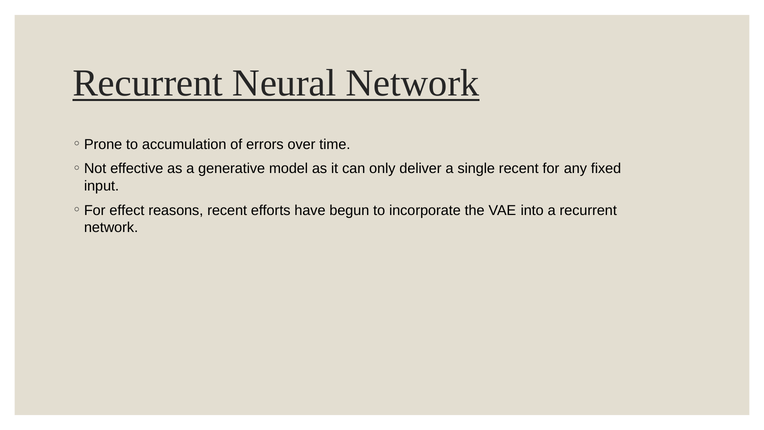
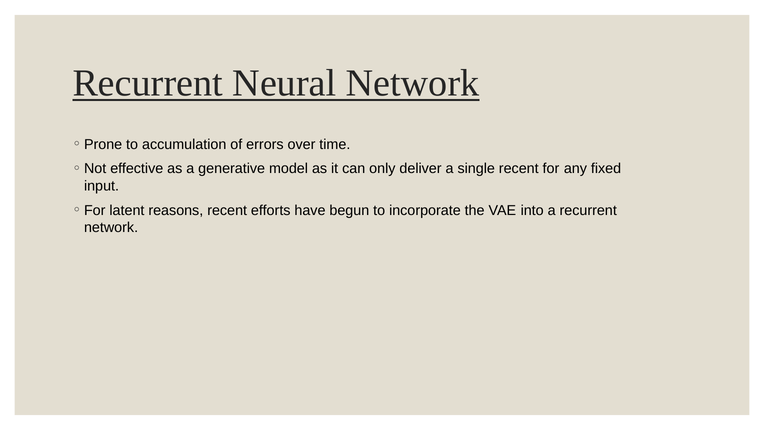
effect: effect -> latent (127, 210)
